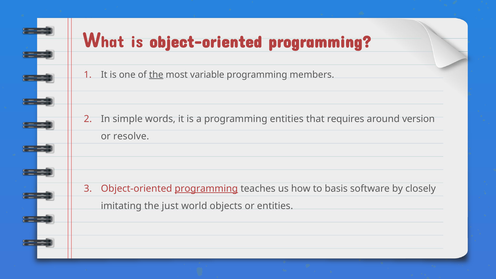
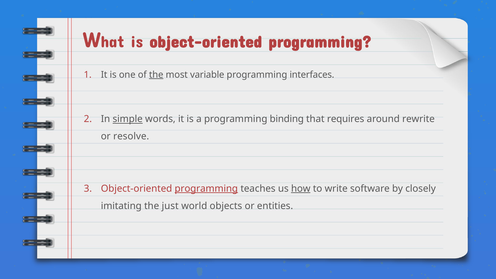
members: members -> interfaces (312, 75)
simple underline: none -> present (128, 119)
programming entities: entities -> binding (287, 119)
version: version -> rewrite (418, 119)
how underline: none -> present (301, 189)
basis: basis -> write (336, 189)
